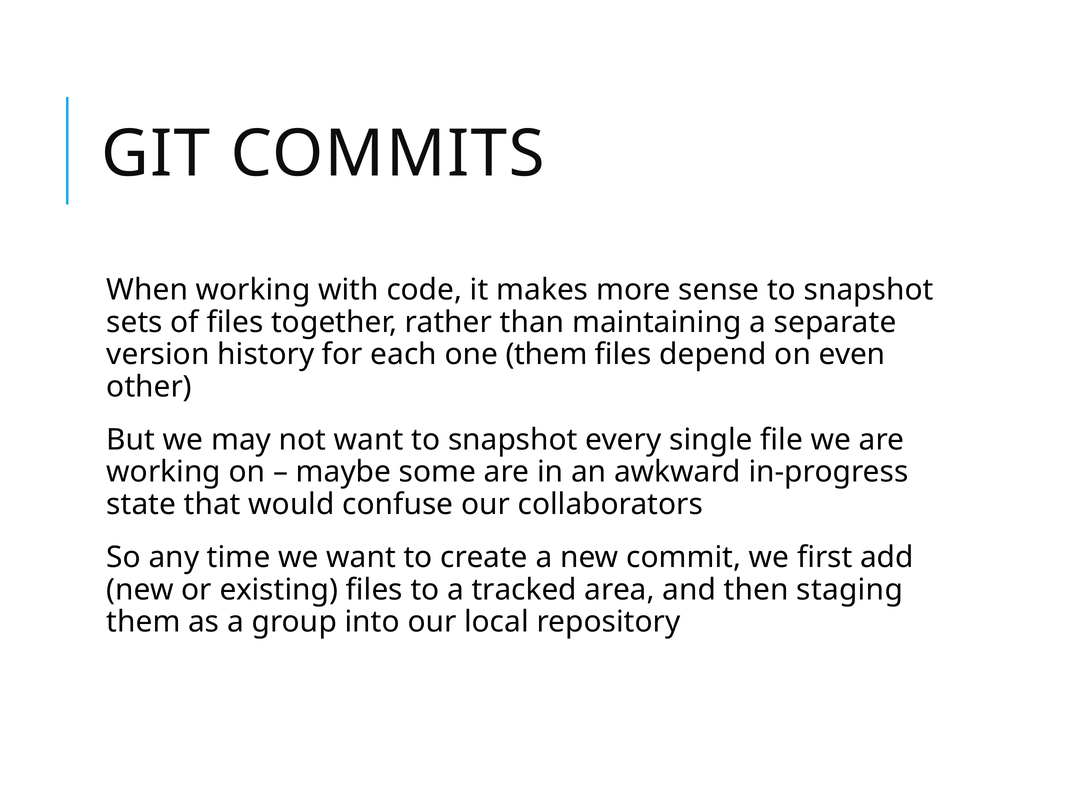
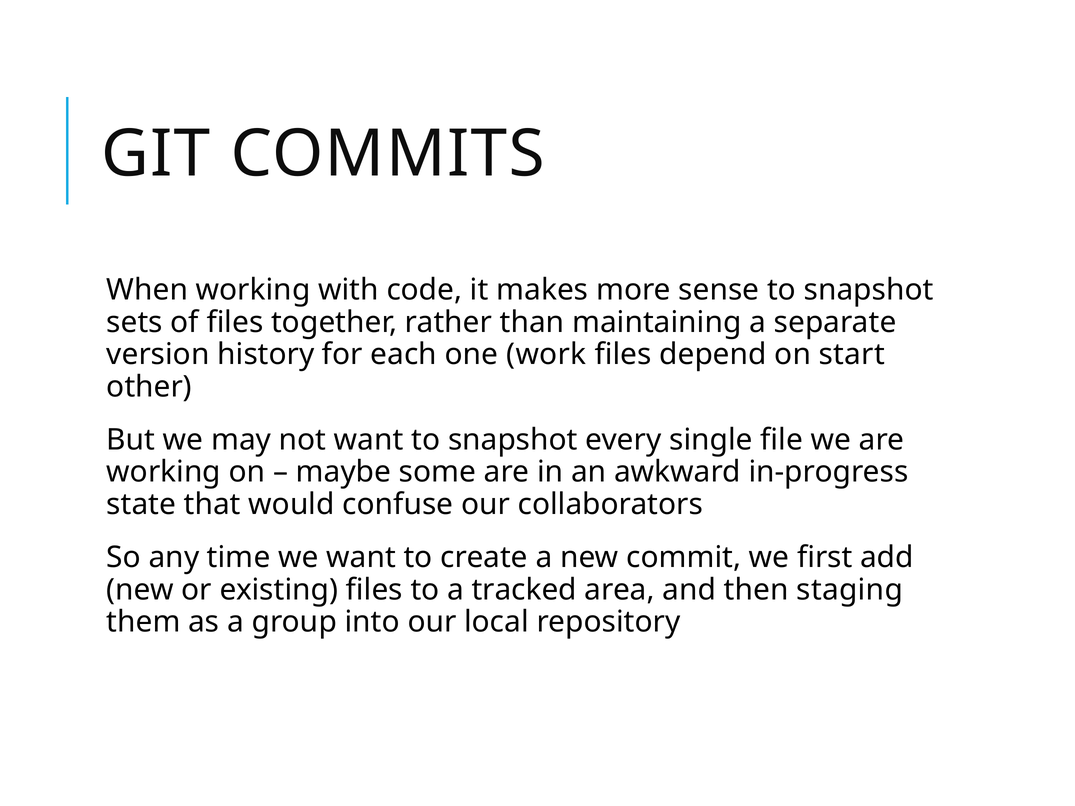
one them: them -> work (546, 355)
even: even -> start (852, 355)
